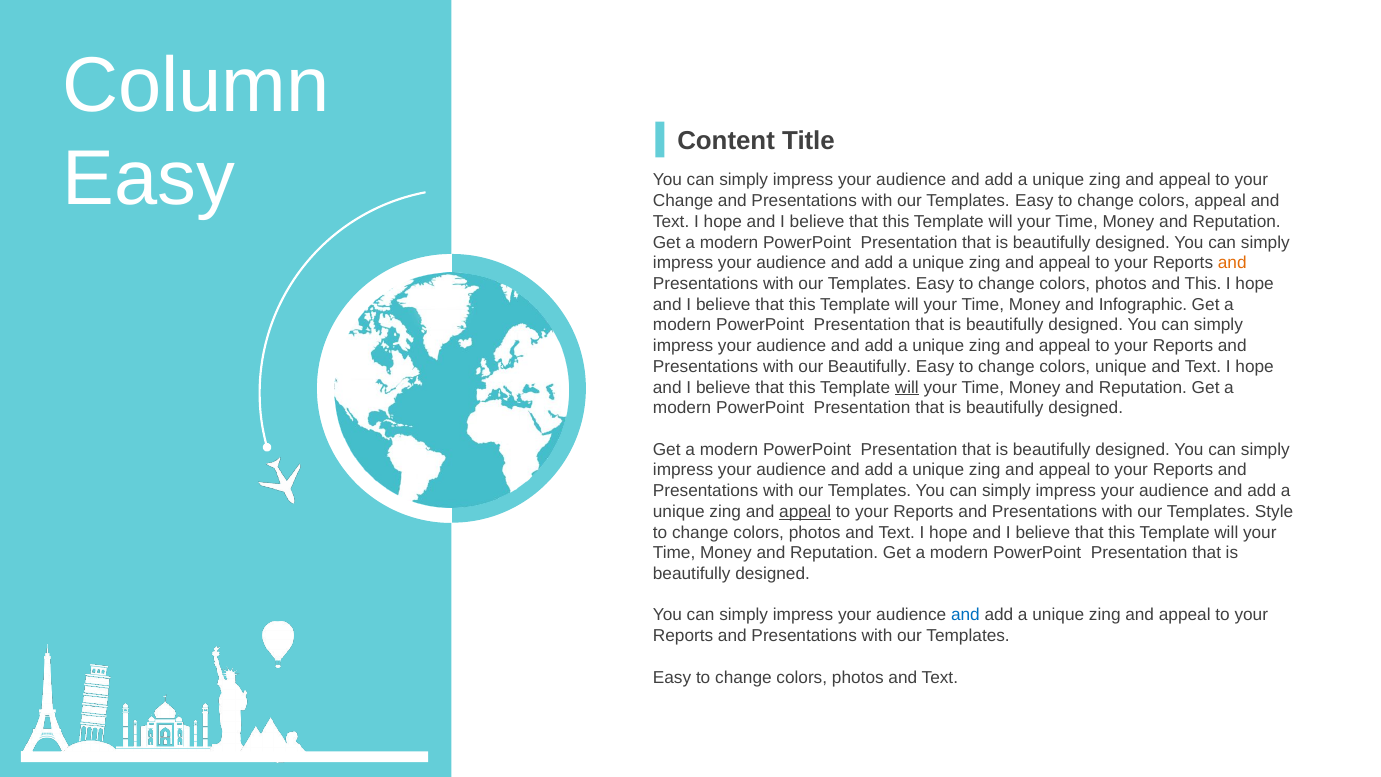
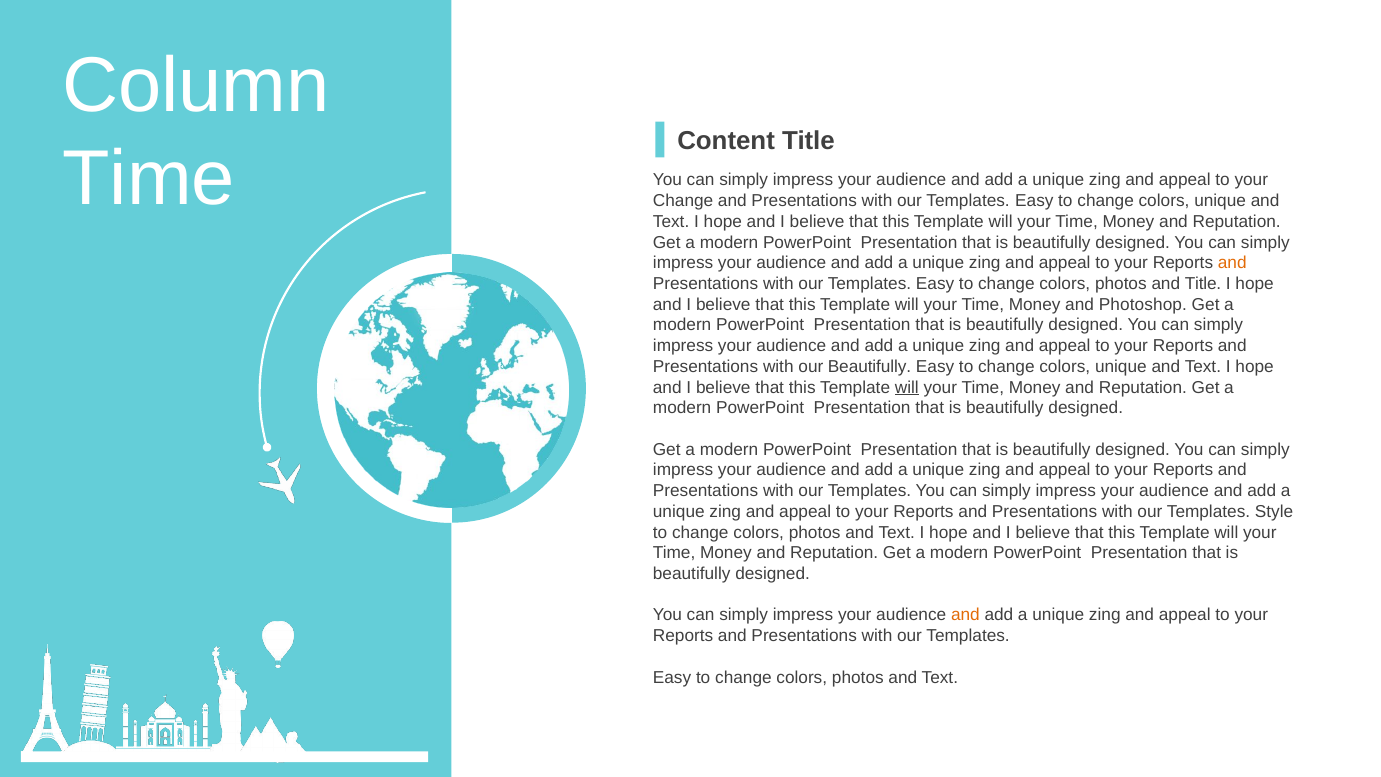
Easy: Easy -> Time (149, 179)
appeal: appeal -> unique (1220, 201)
and This: This -> Title (1203, 284)
Infographic: Infographic -> Photoshop (1143, 304)
appeal underline: present -> none (805, 512)
and colour: blue -> orange (965, 615)
